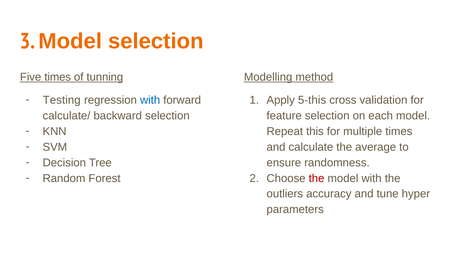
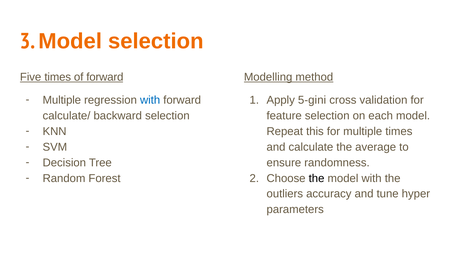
of tunning: tunning -> forward (105, 77)
Testing: Testing -> Multiple (62, 100)
5-this: 5-this -> 5-gini (312, 100)
the colour: red -> black (317, 178)
